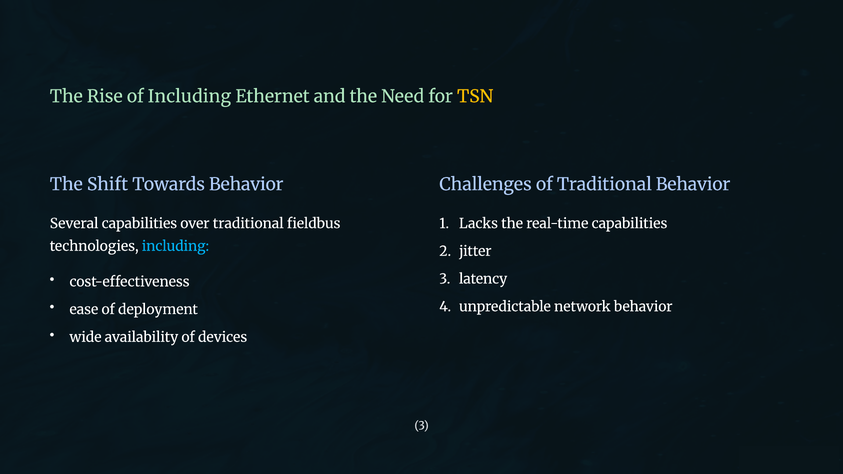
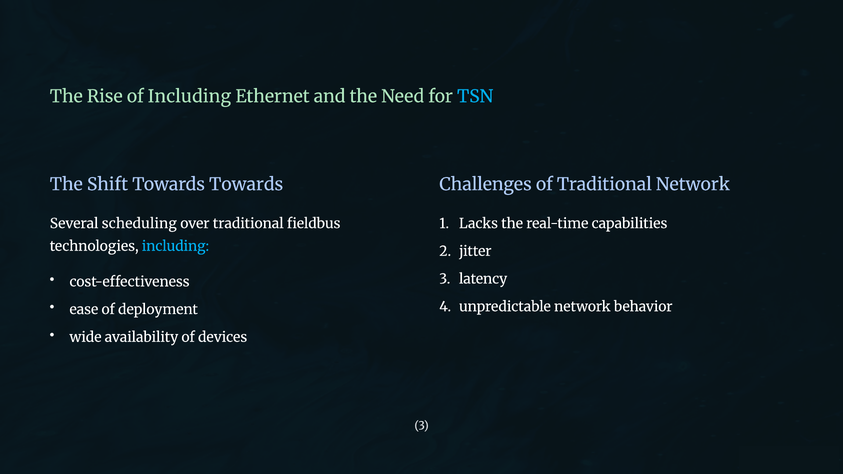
TSN colour: yellow -> light blue (475, 97)
Towards Behavior: Behavior -> Towards (246, 185)
Traditional Behavior: Behavior -> Network (693, 185)
Several capabilities: capabilities -> scheduling (139, 224)
